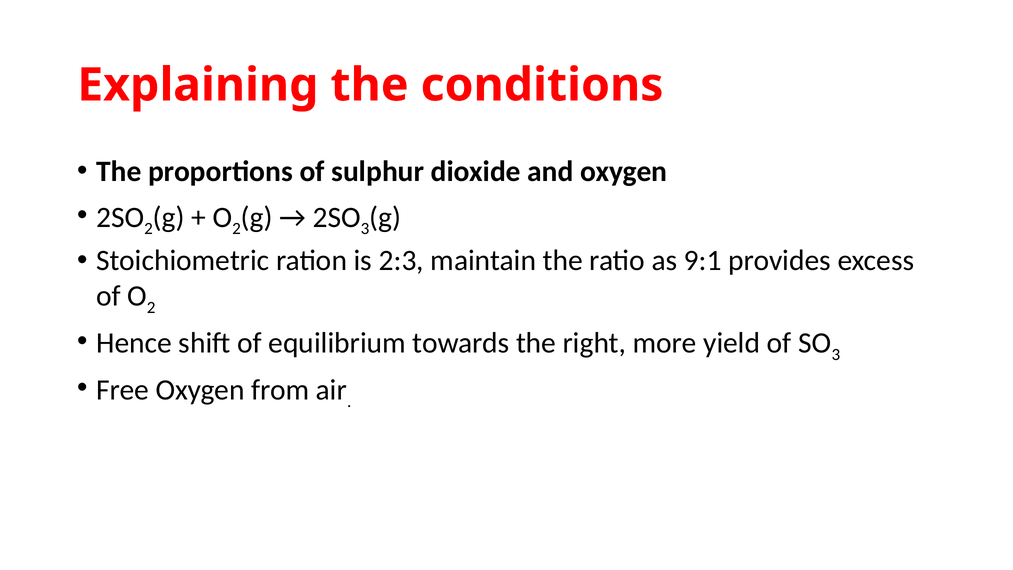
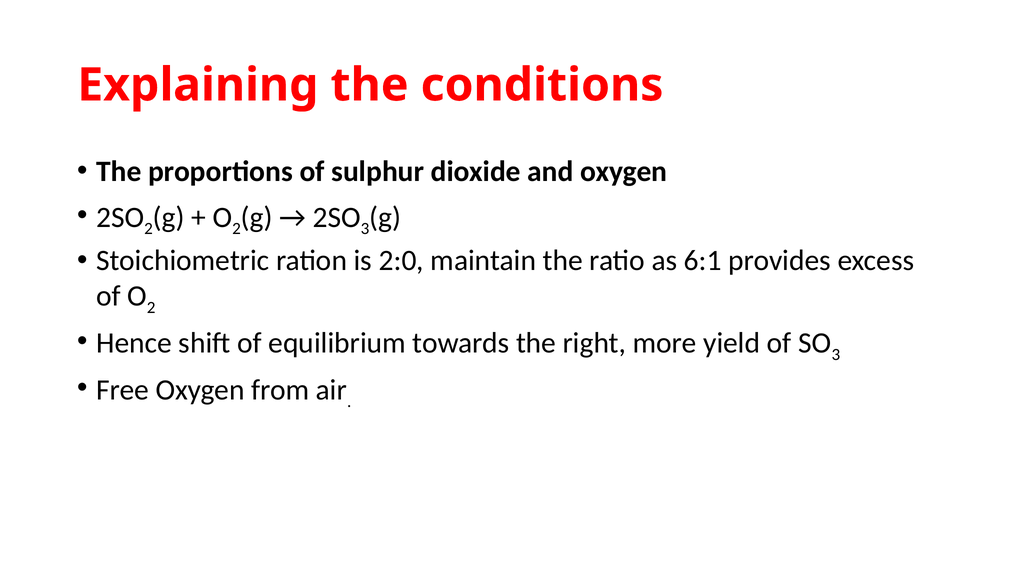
2:3: 2:3 -> 2:0 (401, 261)
9:1: 9:1 -> 6:1 (703, 261)
